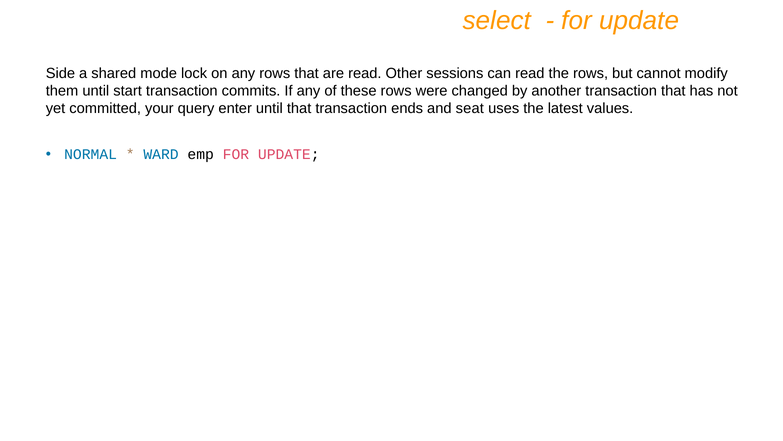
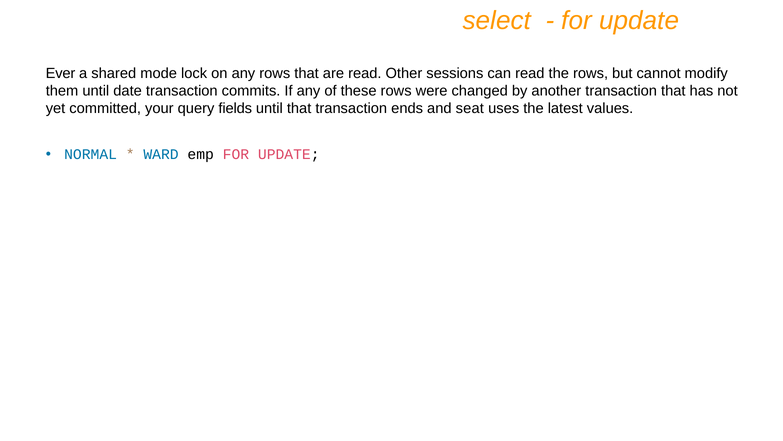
Side: Side -> Ever (61, 73)
start: start -> date (128, 91)
enter: enter -> fields (235, 108)
